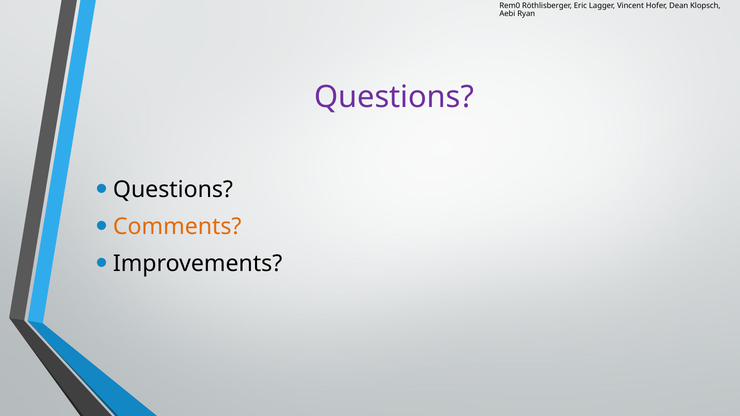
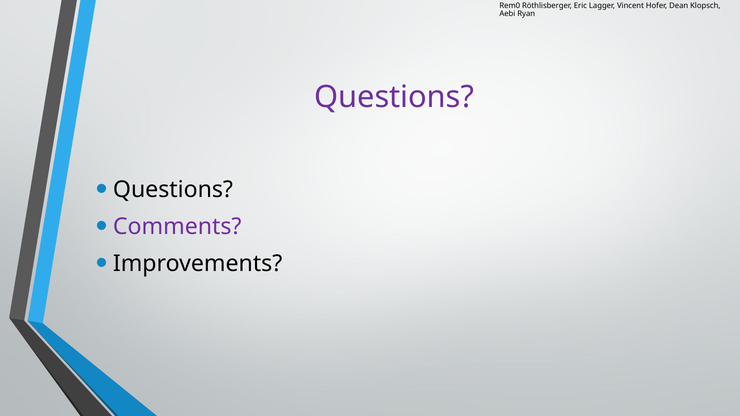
Comments colour: orange -> purple (177, 227)
